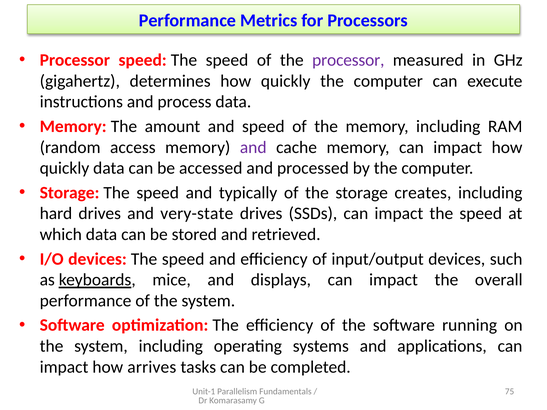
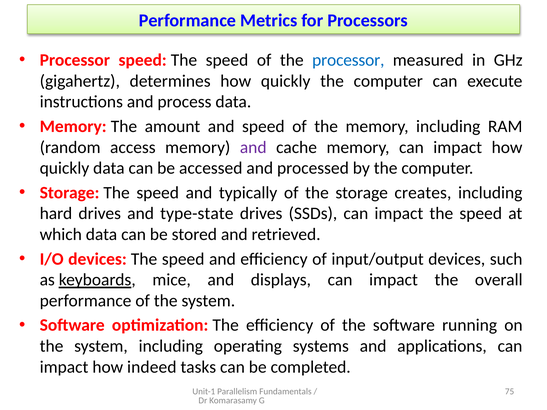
processor colour: purple -> blue (348, 60)
very-state: very-state -> type-state (197, 214)
arrives: arrives -> indeed (152, 367)
